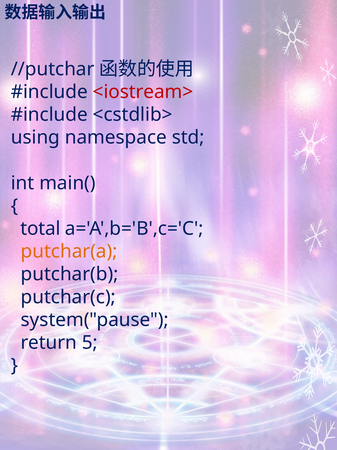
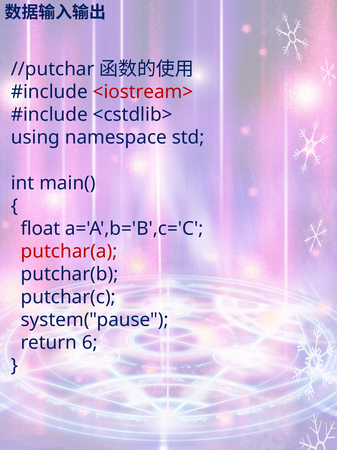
total: total -> float (40, 228)
putchar(a colour: orange -> red (69, 251)
5: 5 -> 6 (90, 342)
